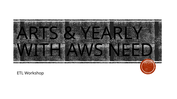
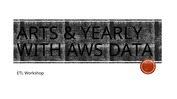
NEED: NEED -> DATA (130, 51)
